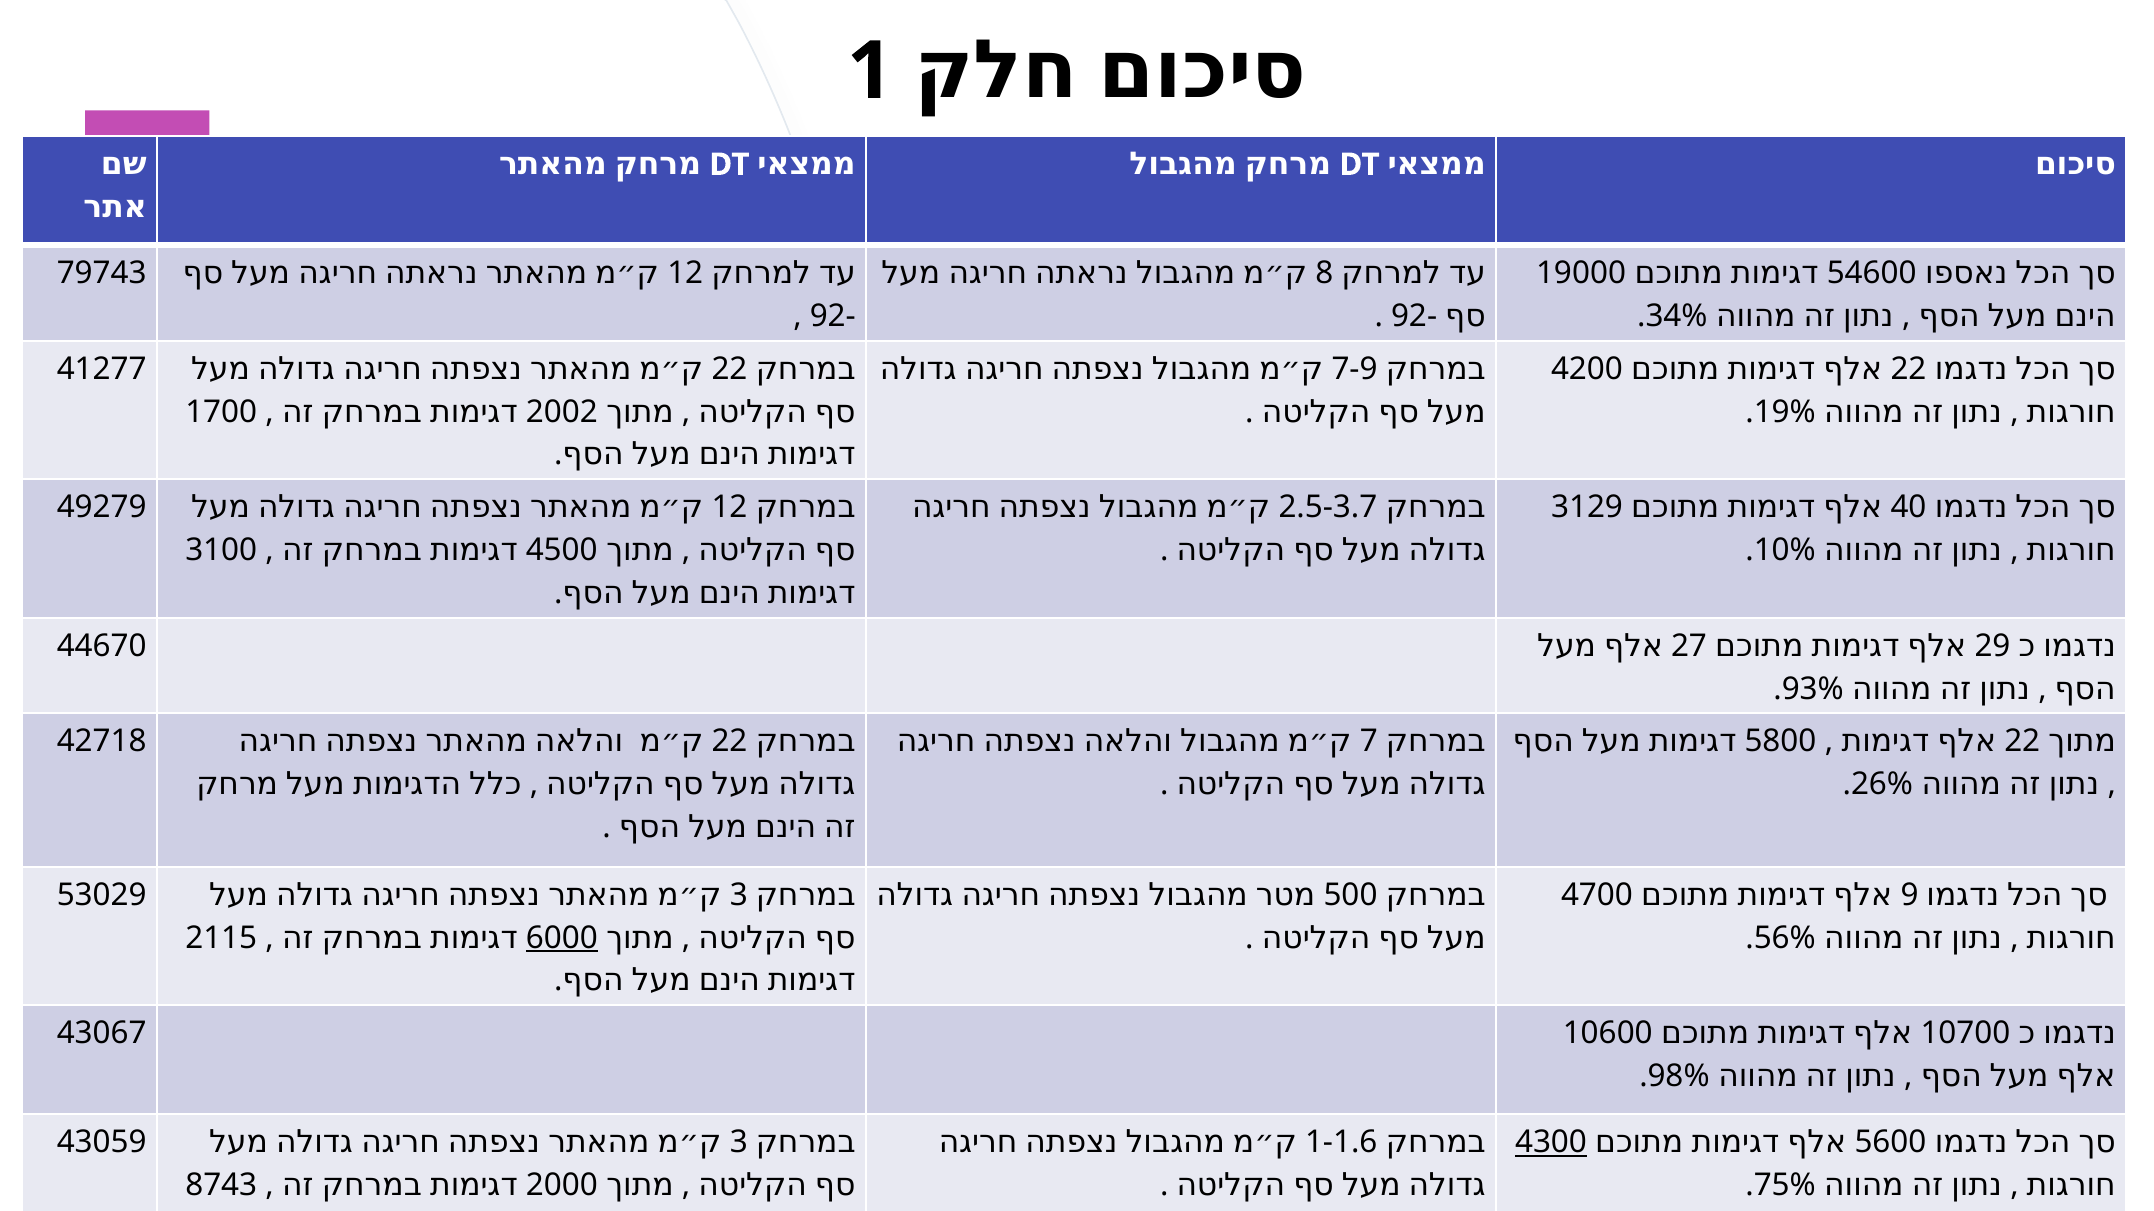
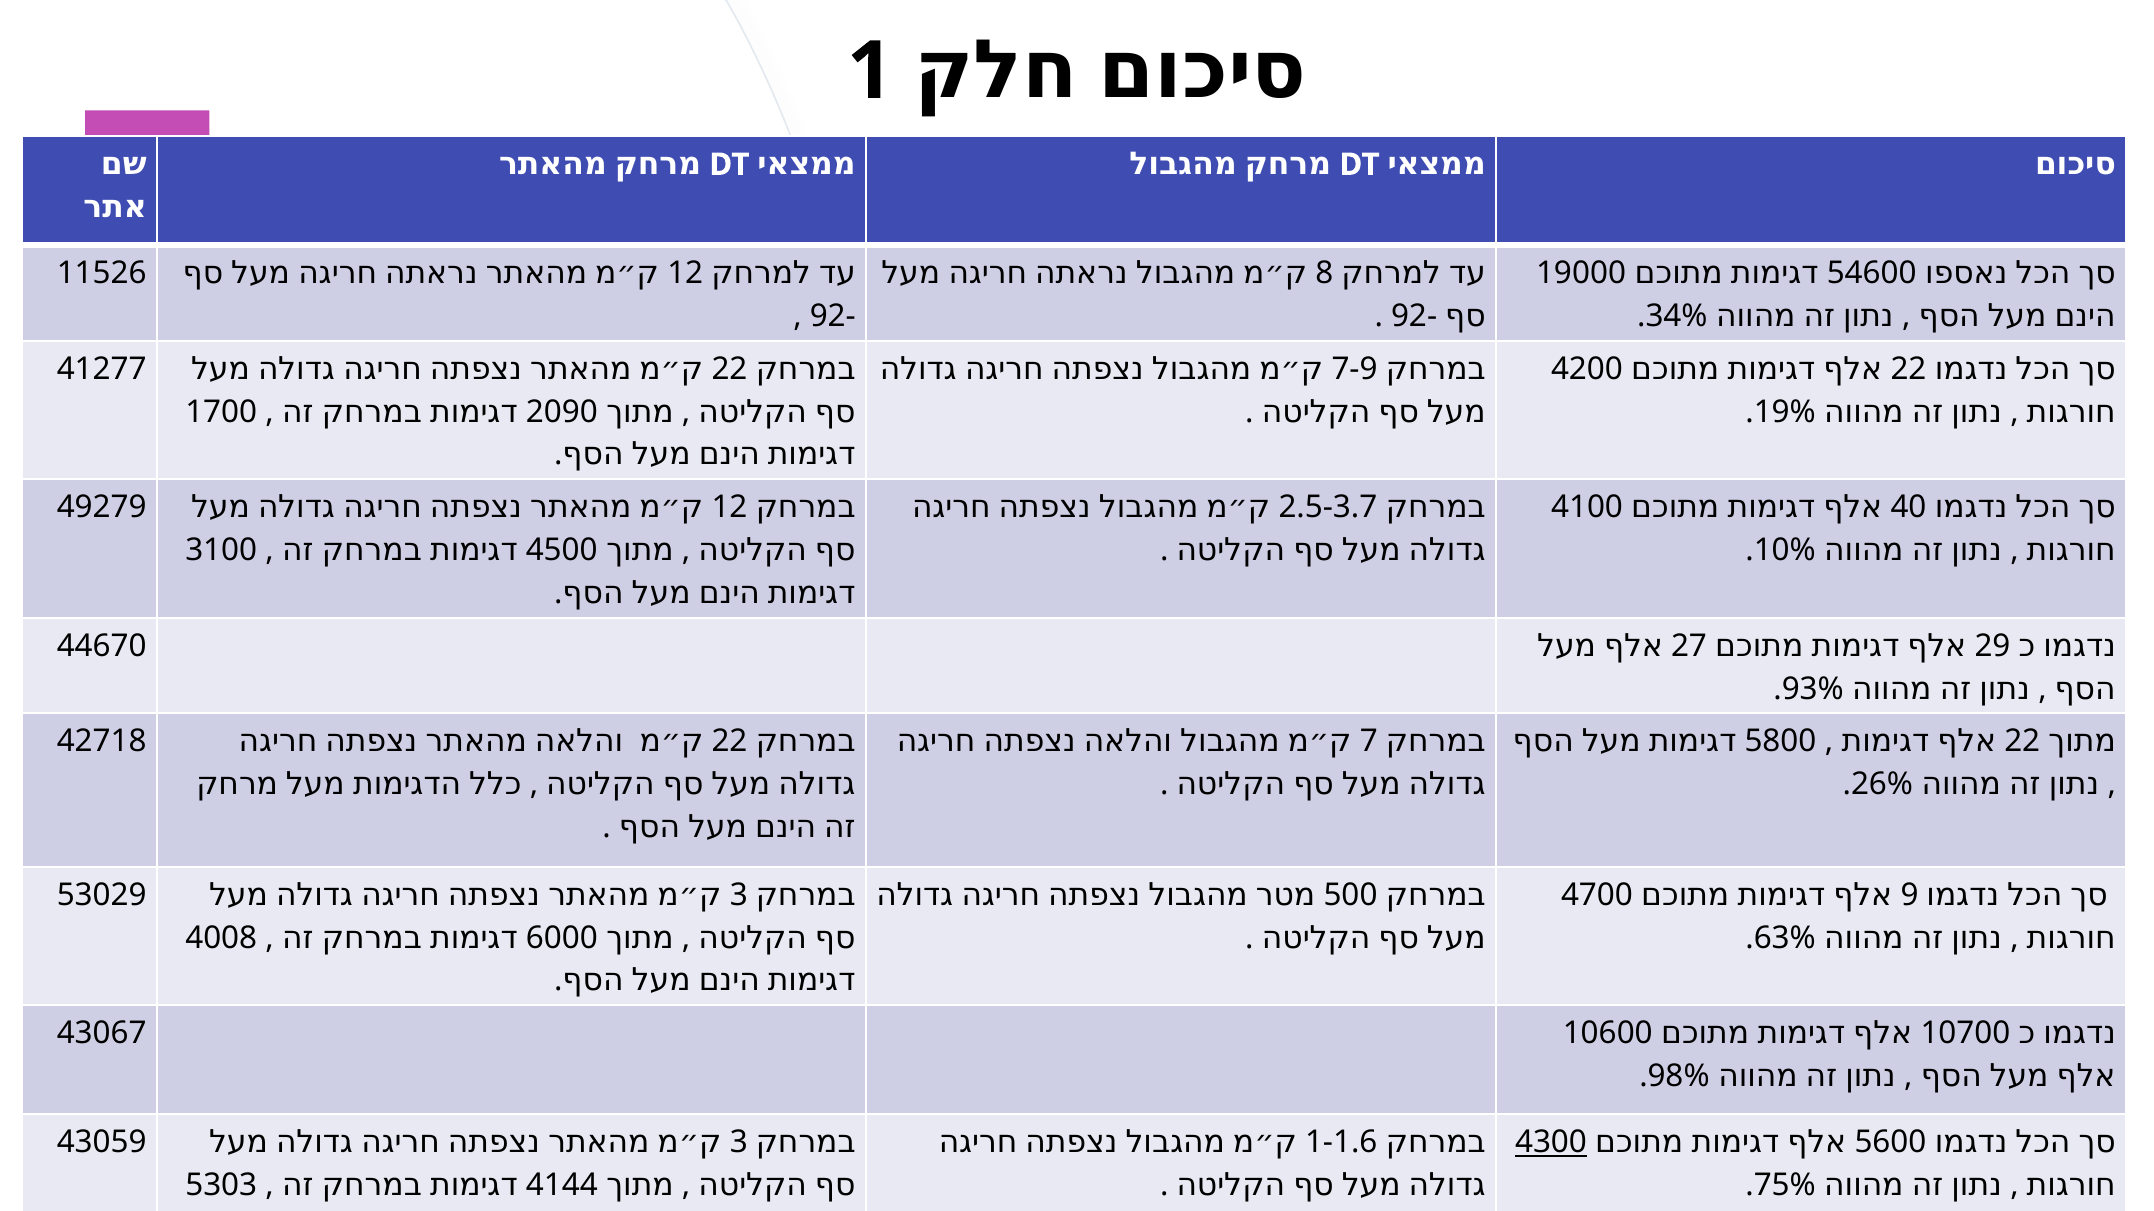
79743: 79743 -> 11526 (102, 273)
2002: 2002 -> 2090 (562, 412)
3129: 3129 -> 4100 (1587, 508)
2115: 2115 -> 4008 (221, 938)
6000 underline: present -> none (562, 938)
56%: 56% -> 63% (1785, 938)
8743: 8743 -> 5303 (221, 1186)
2000: 2000 -> 4144 (562, 1186)
